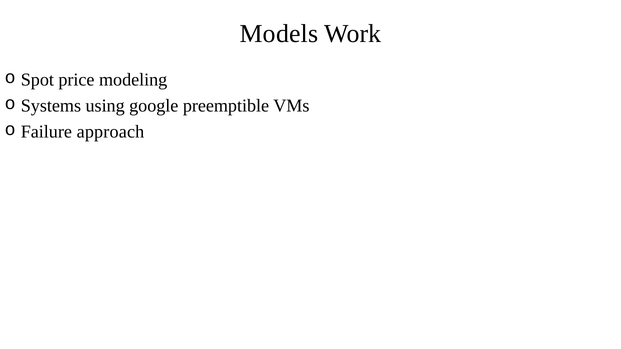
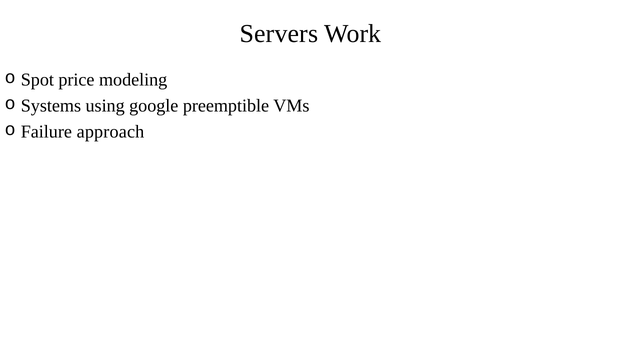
Models: Models -> Servers (279, 34)
